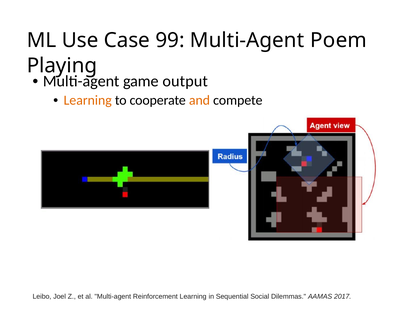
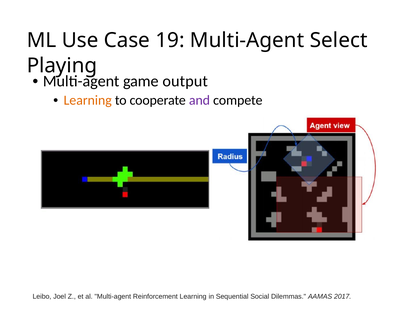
99: 99 -> 19 (170, 40)
Poem: Poem -> Select (339, 40)
and colour: orange -> purple (199, 100)
